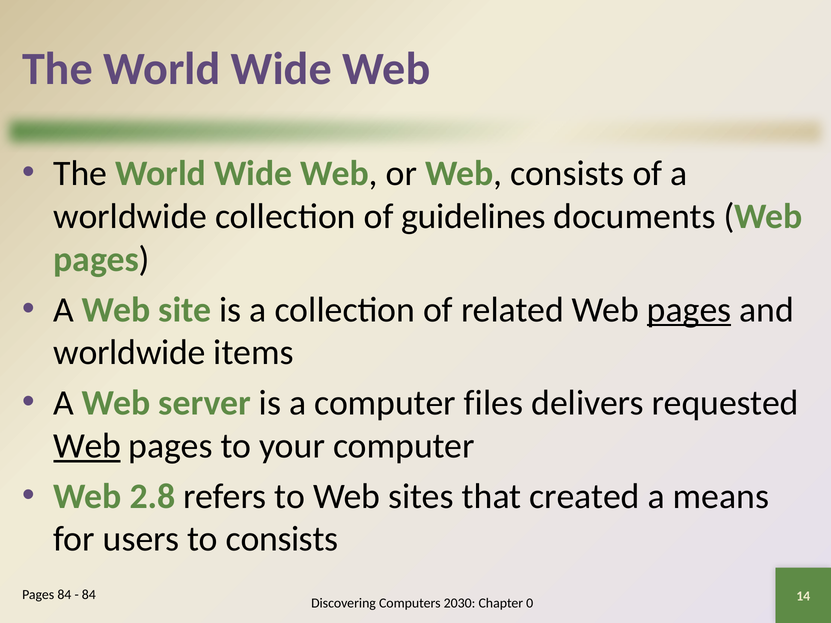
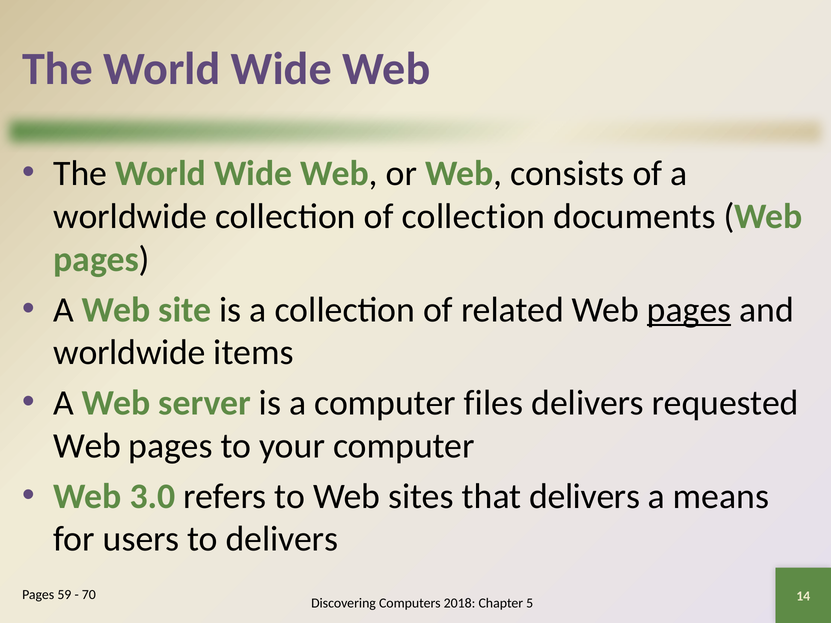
of guidelines: guidelines -> collection (473, 217)
Web underline: present -> none (87, 446)
2.8: 2.8 -> 3.0 (152, 496)
that created: created -> delivers (585, 496)
to consists: consists -> delivers (282, 539)
Pages 84: 84 -> 59 (64, 595)
84: 84 -> 70 (89, 595)
2030: 2030 -> 2018 (460, 603)
0: 0 -> 5 (530, 603)
